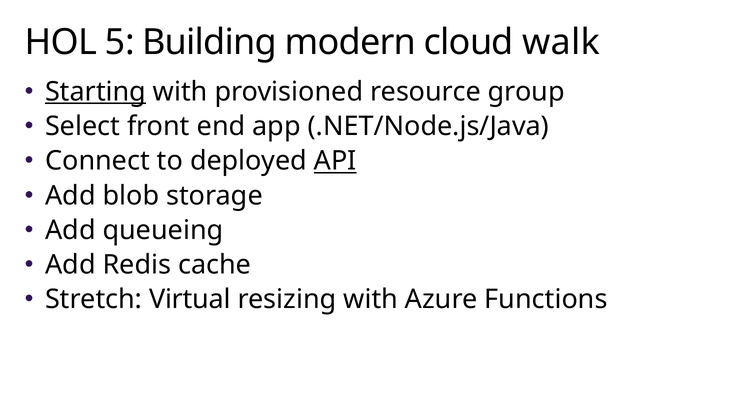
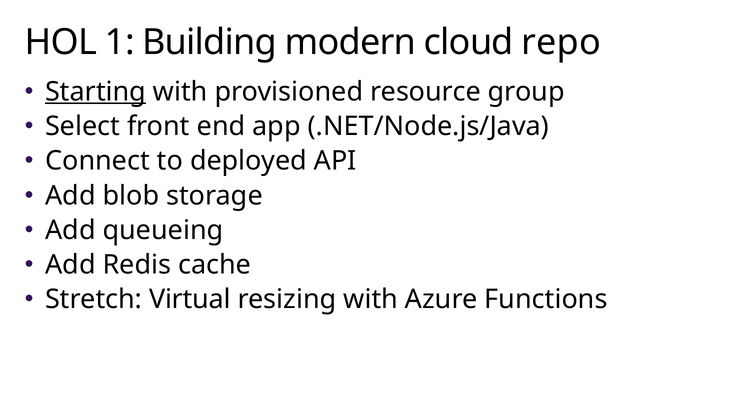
5: 5 -> 1 (120, 42)
walk: walk -> repo (561, 42)
API underline: present -> none (335, 161)
